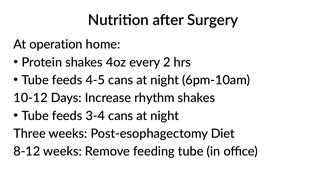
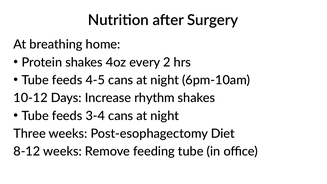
operation: operation -> breathing (56, 45)
